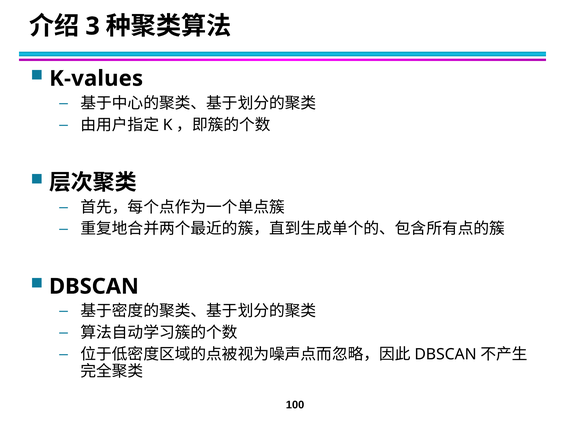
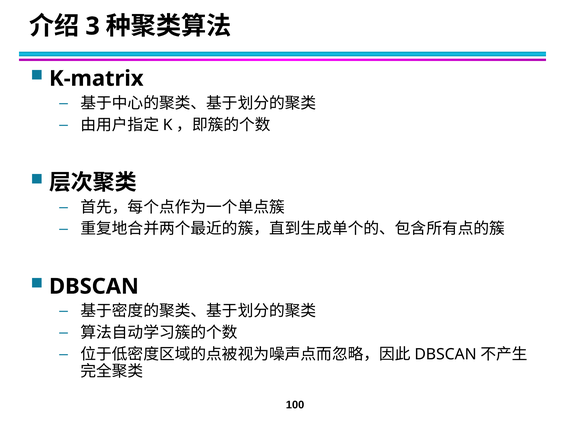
K-values: K-values -> K-matrix (96, 79)
